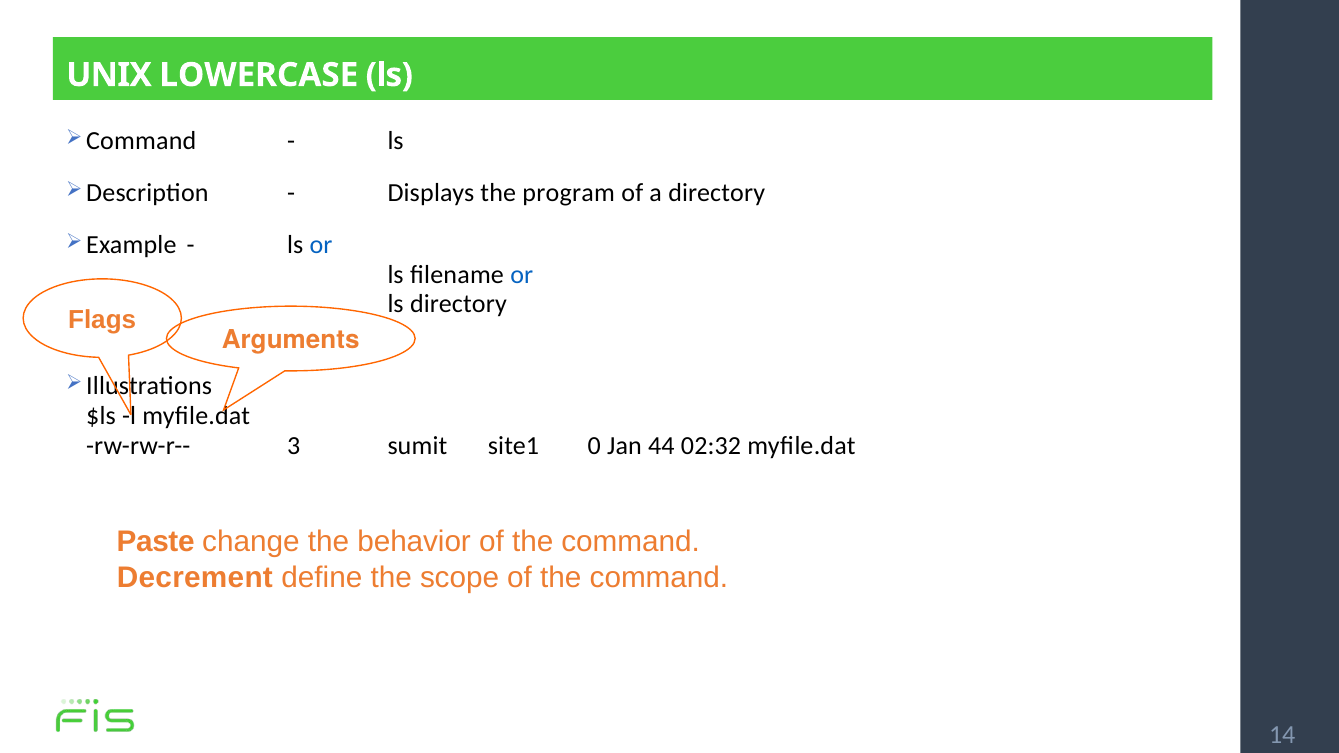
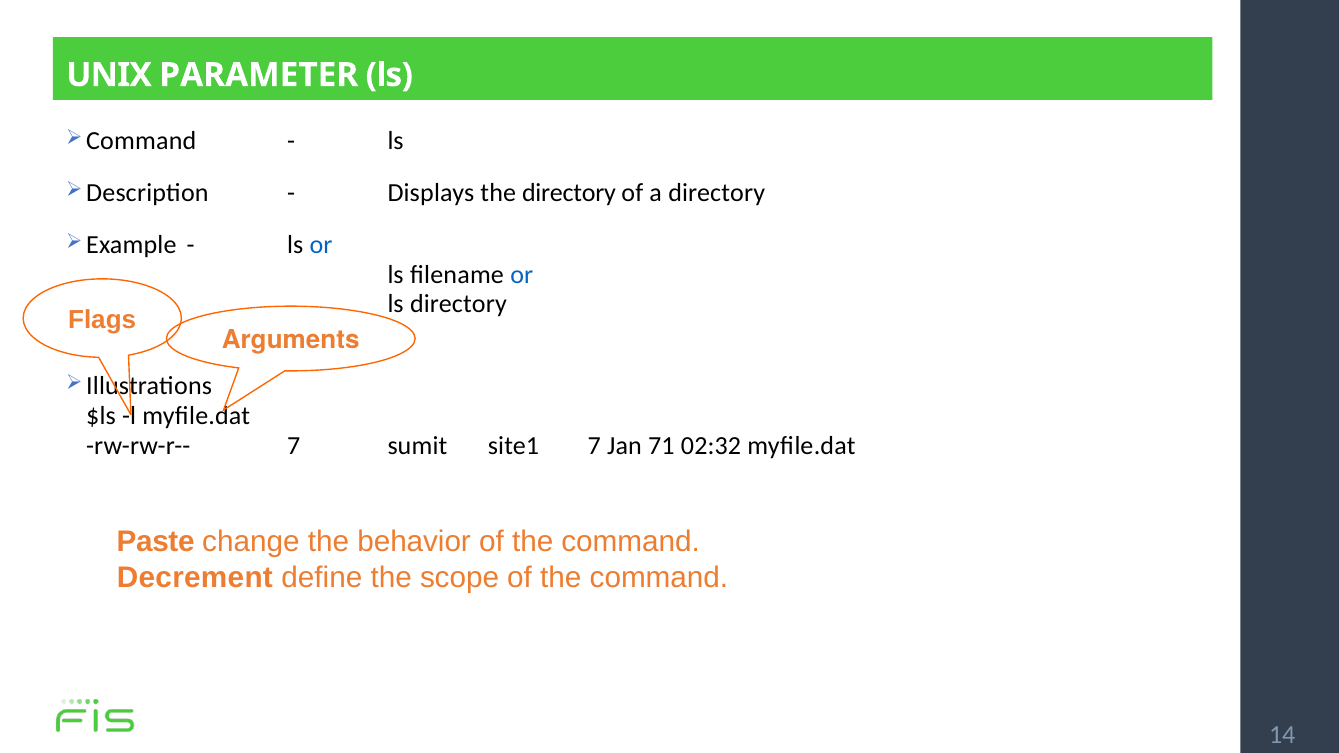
LOWERCASE: LOWERCASE -> PARAMETER (259, 75)
the program: program -> directory (569, 193)
rw-rw-r-- 3: 3 -> 7 (294, 446)
site1 0: 0 -> 7 (594, 446)
44: 44 -> 71 (661, 446)
